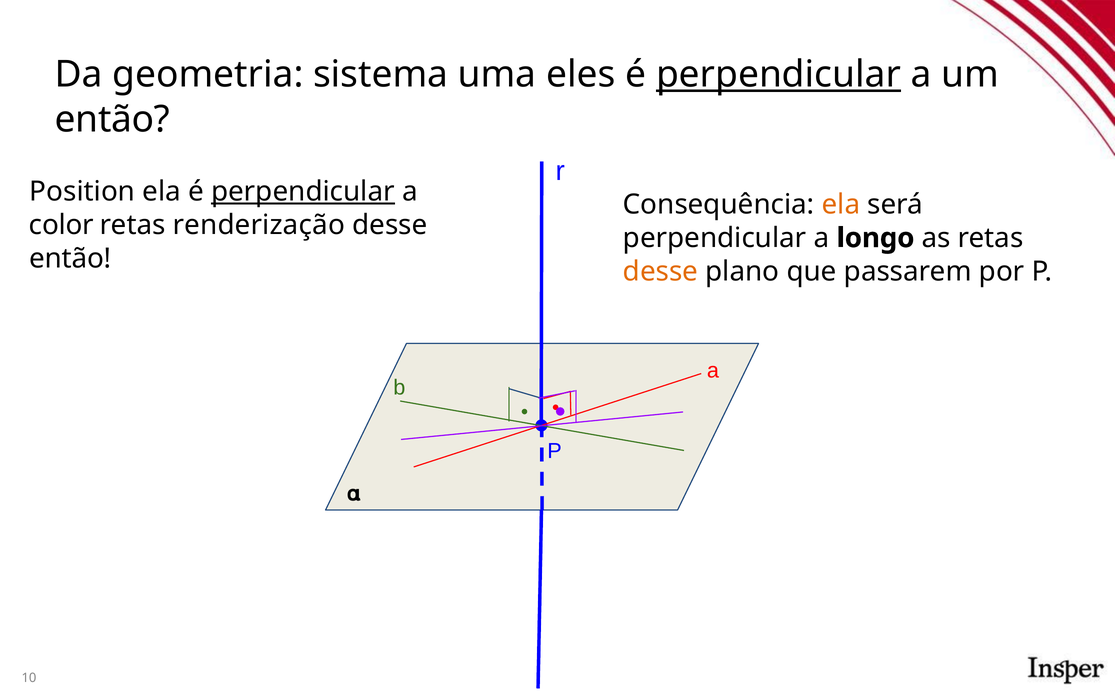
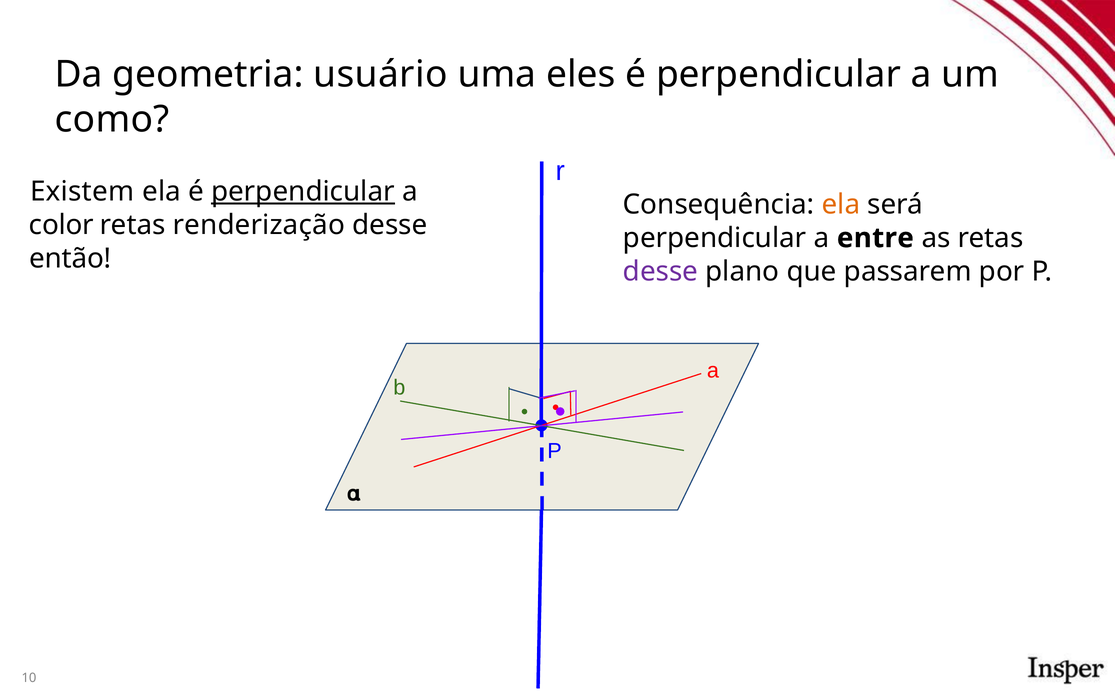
sistema: sistema -> usuário (380, 75)
perpendicular underline: present -> none (779, 75)
então: então -> como (112, 119)
Position: Position -> Existem (82, 191)
longo: longo -> entre (875, 238)
desse colour: orange -> purple (661, 271)
